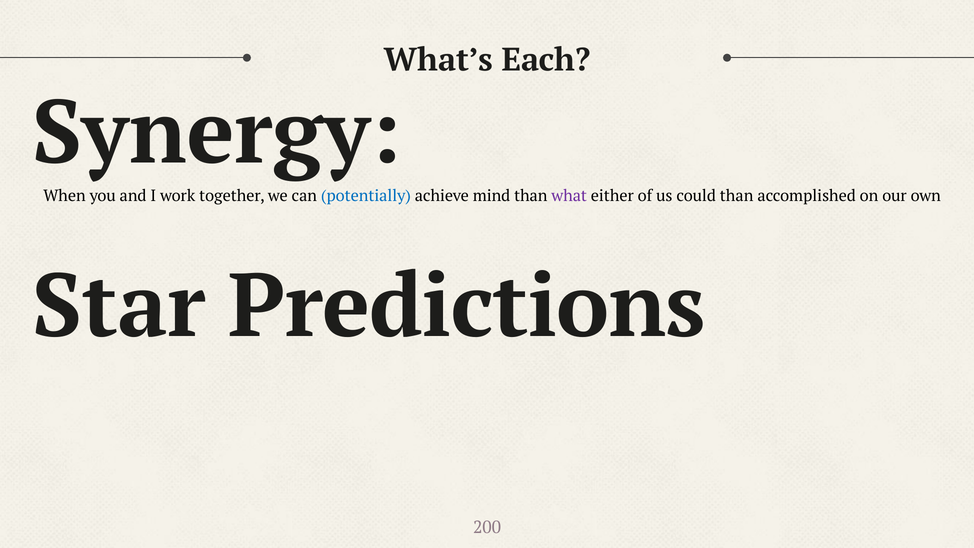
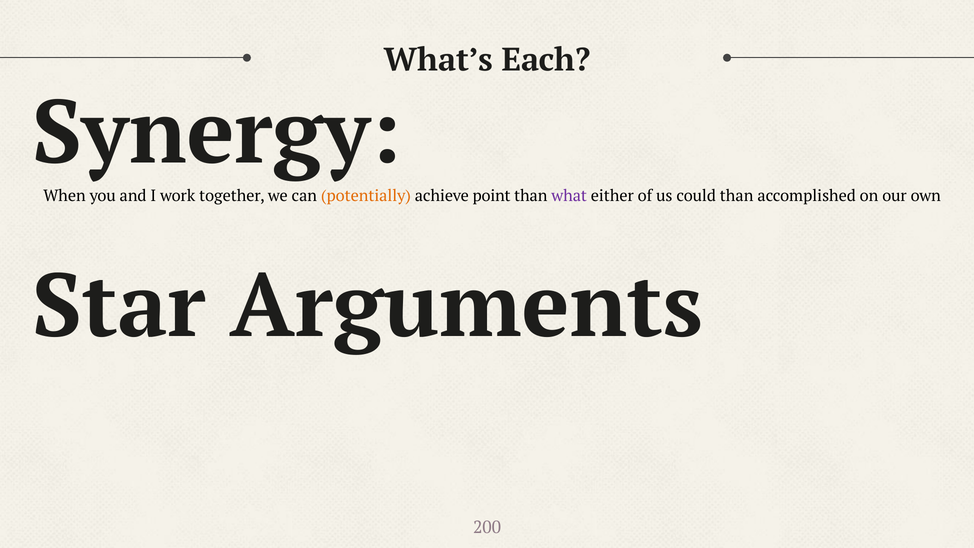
potentially colour: blue -> orange (366, 196)
mind: mind -> point (492, 196)
Predictions: Predictions -> Arguments (466, 307)
